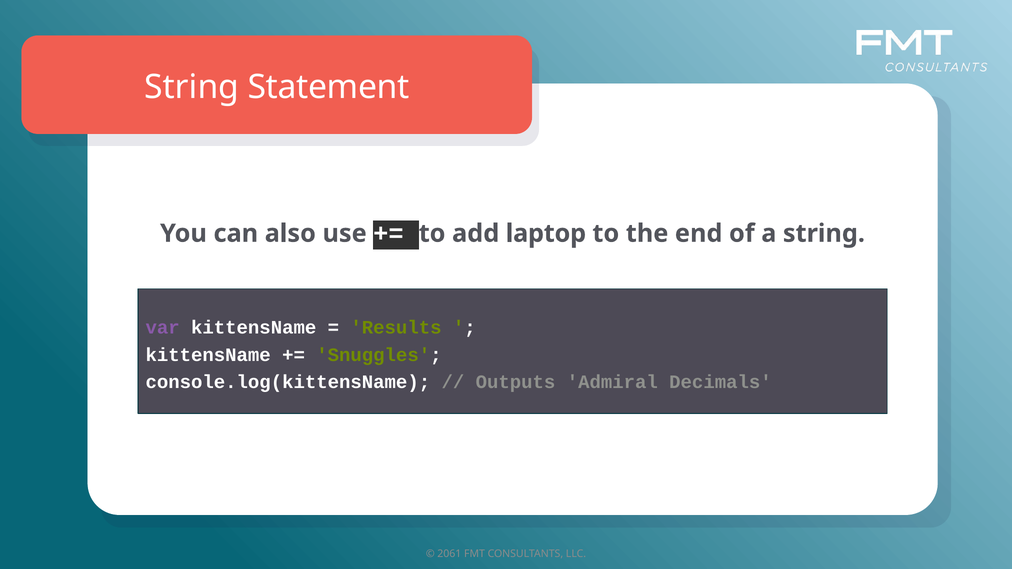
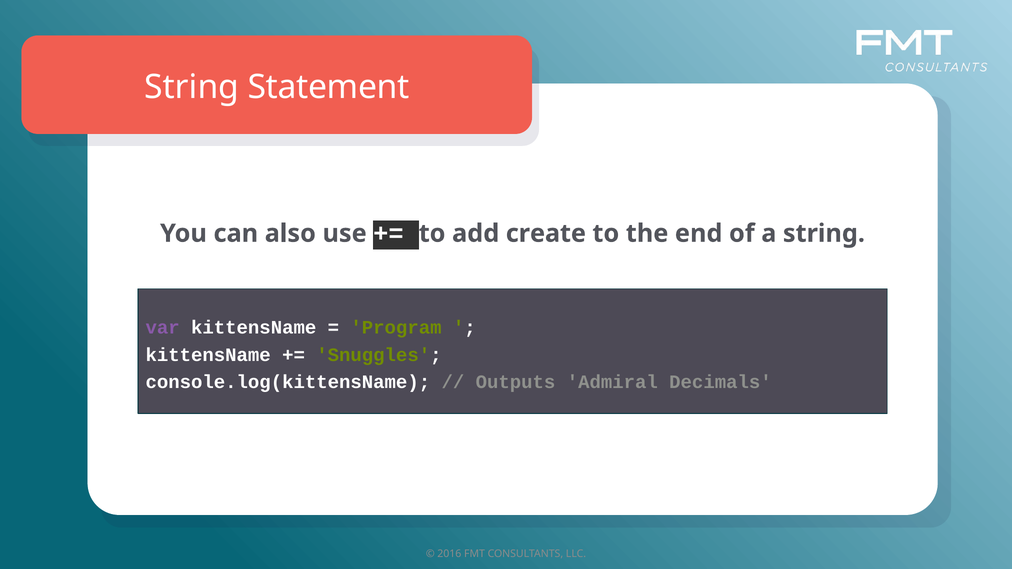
laptop: laptop -> create (546, 234)
Results: Results -> Program (396, 328)
2061: 2061 -> 2016 (449, 554)
